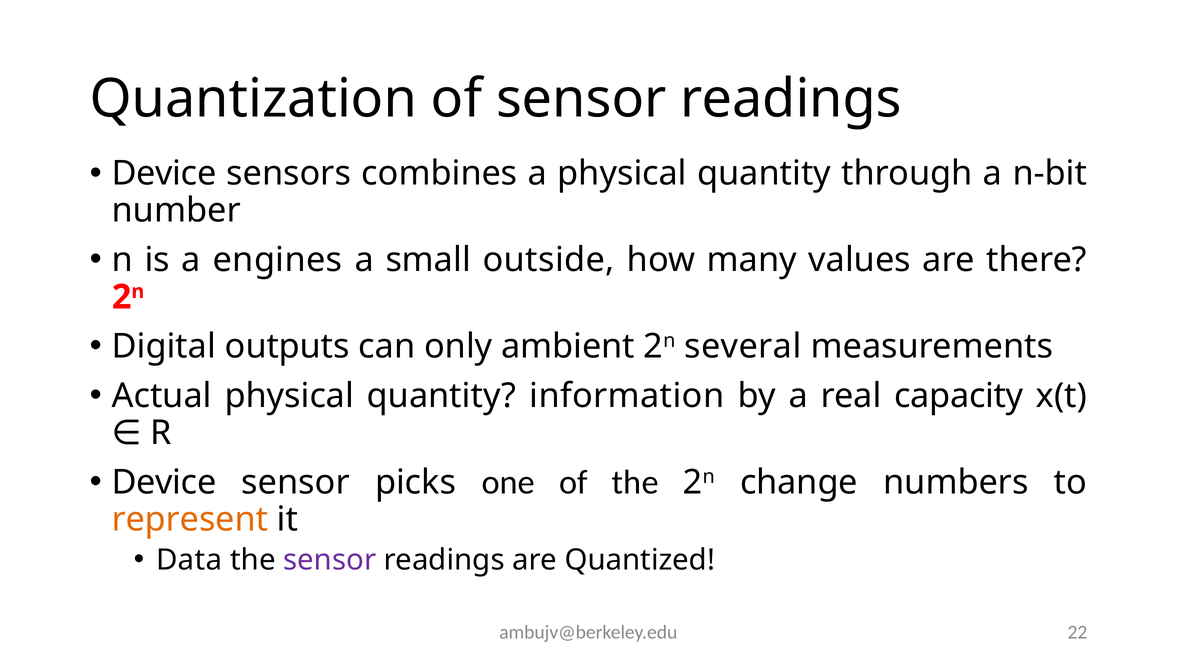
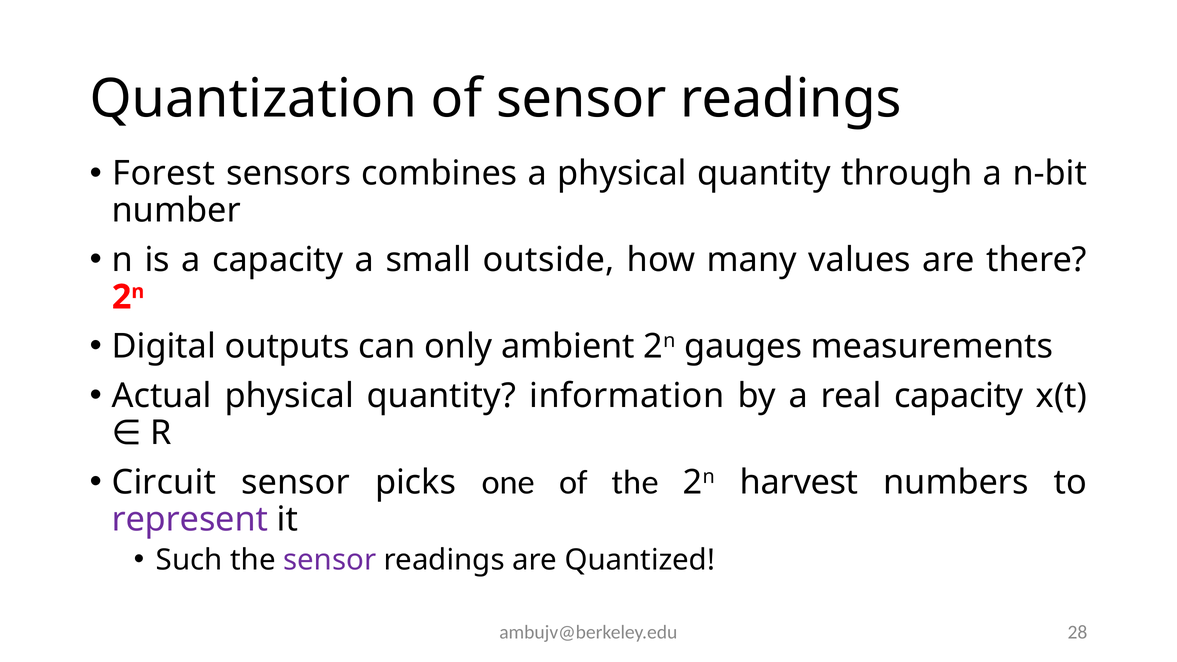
Device: Device -> Forest (164, 174)
a engines: engines -> capacity (278, 260)
several: several -> gauges (743, 346)
Device: Device -> Circuit (164, 482)
change: change -> harvest (799, 482)
represent colour: orange -> purple (190, 519)
Data: Data -> Such (189, 560)
22: 22 -> 28 (1077, 632)
